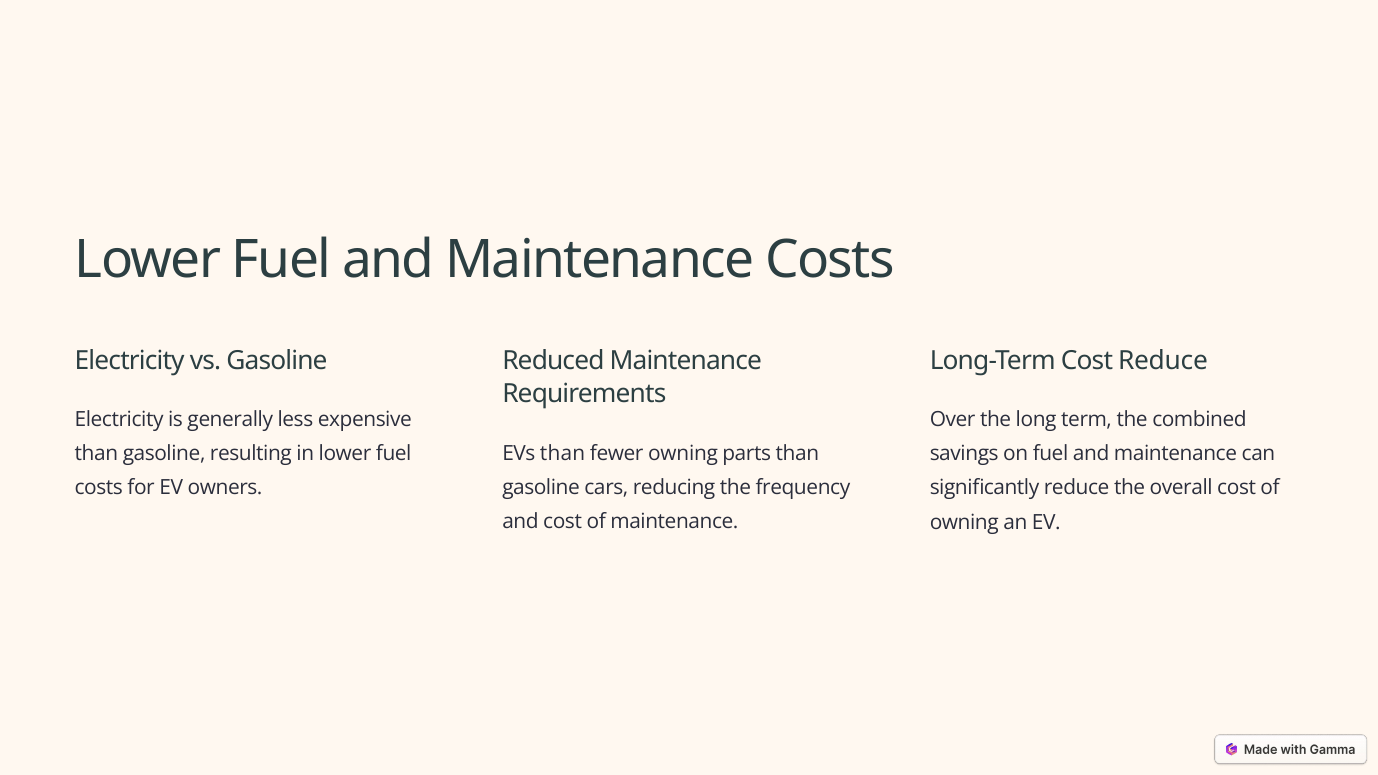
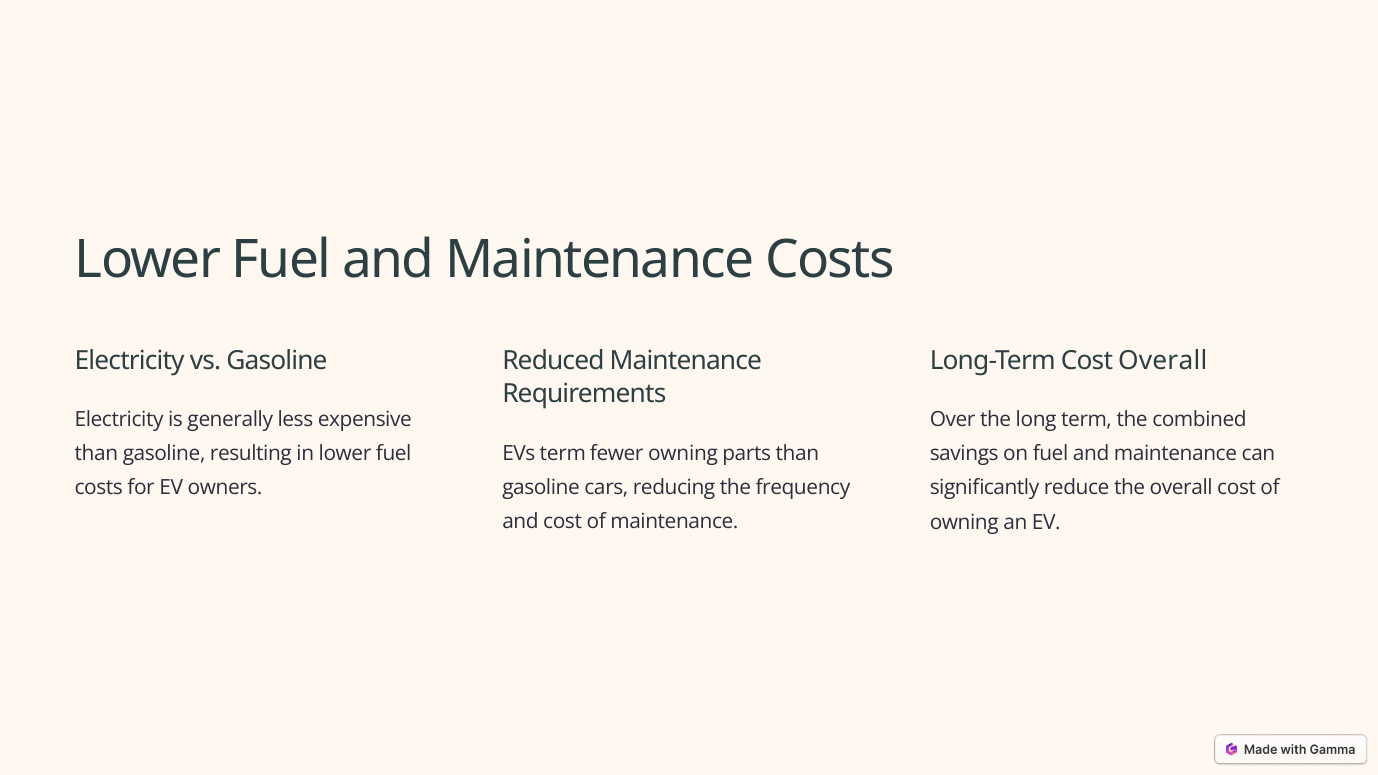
Cost Reduce: Reduce -> Overall (1163, 361)
EVs than: than -> term (563, 453)
